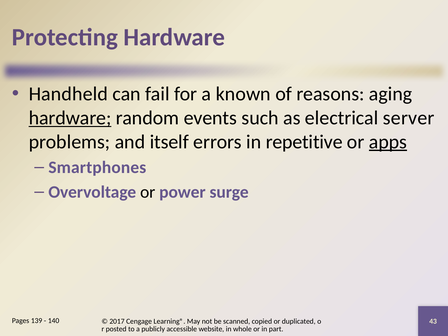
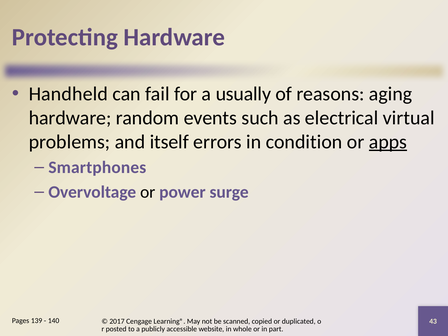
known: known -> usually (243, 94)
hardware underline: present -> none (70, 118)
server: server -> virtual (409, 118)
repetitive: repetitive -> condition (304, 142)
